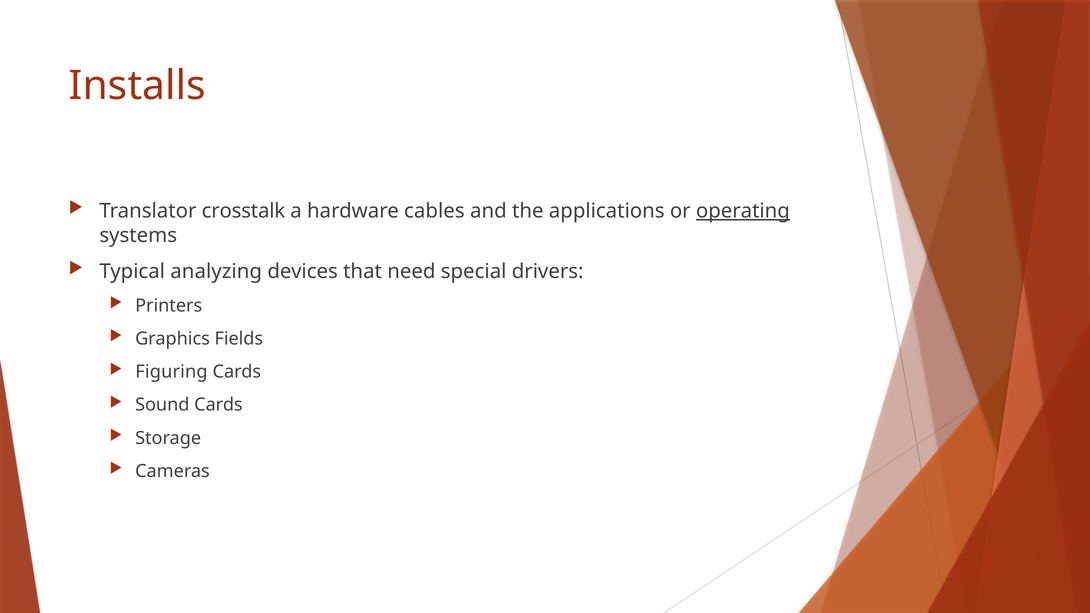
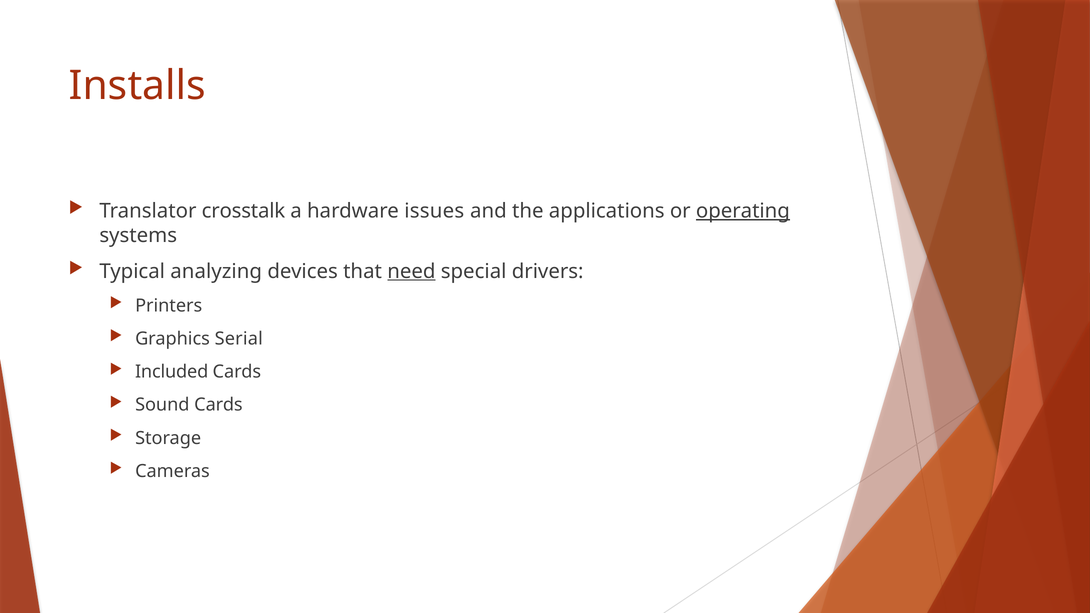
cables: cables -> issues (434, 211)
need underline: none -> present (411, 271)
Fields: Fields -> Serial (239, 339)
Figuring: Figuring -> Included (172, 372)
